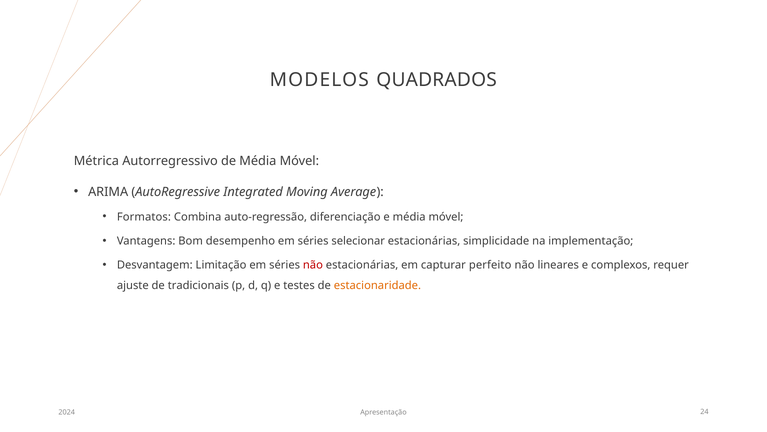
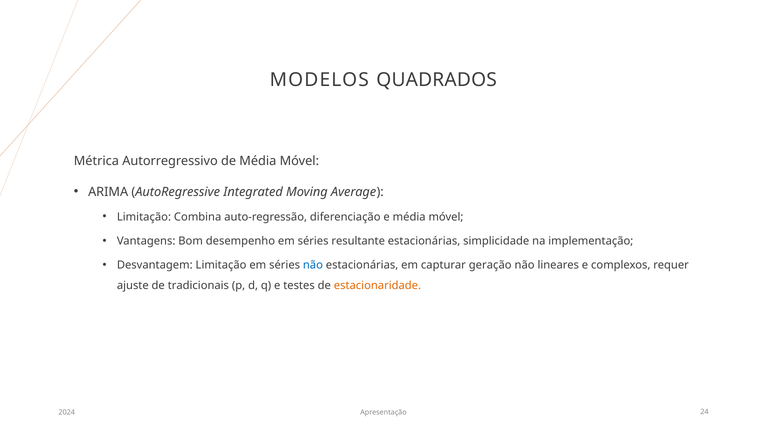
Formatos: Formatos -> Limitação (144, 217)
selecionar: selecionar -> resultante (358, 241)
não colour: red -> blue (313, 265)
perfeito: perfeito -> geração (490, 265)
